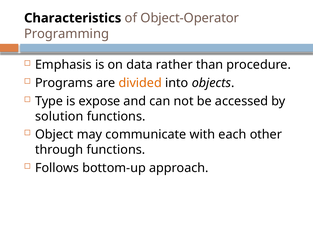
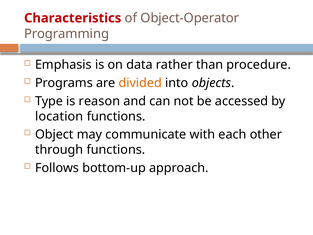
Characteristics colour: black -> red (73, 18)
expose: expose -> reason (99, 101)
solution: solution -> location (59, 116)
